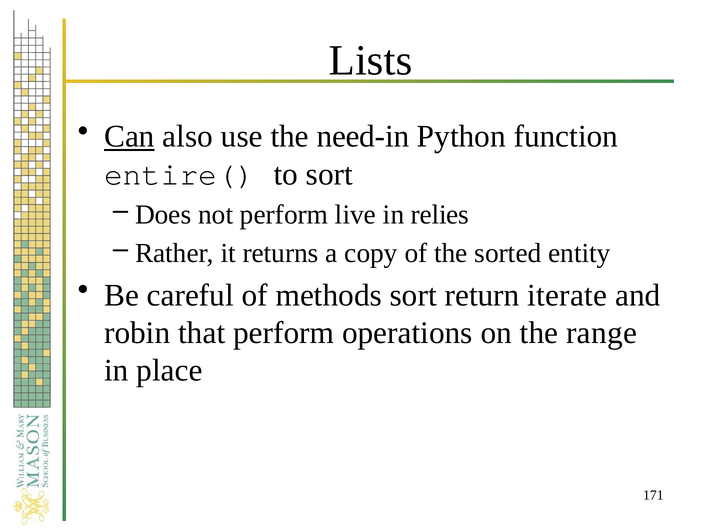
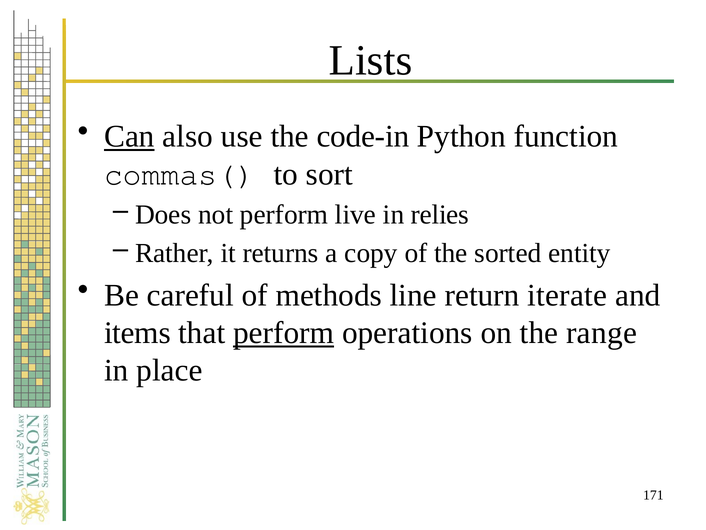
need-in: need-in -> code-in (363, 136)
entire(: entire( -> commas( (180, 174)
methods sort: sort -> line (413, 295)
robin: robin -> items (137, 333)
perform underline: none -> present (284, 333)
